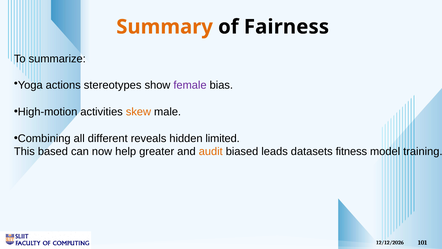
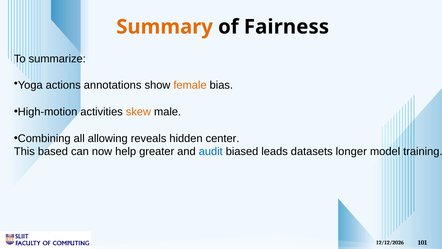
stereotypes: stereotypes -> annotations (113, 85)
female colour: purple -> orange (190, 85)
different: different -> allowing (108, 138)
limited: limited -> center (223, 138)
audit colour: orange -> blue (211, 151)
fitness: fitness -> longer (351, 151)
